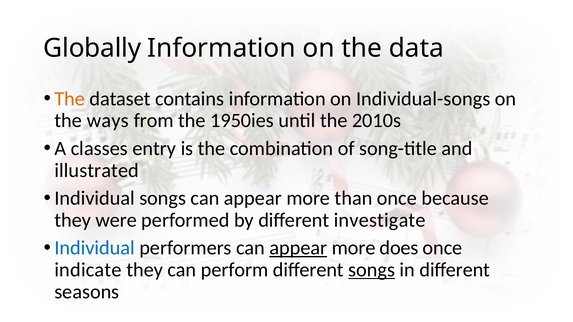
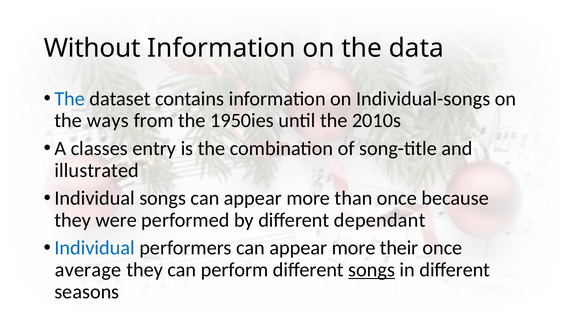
Globally: Globally -> Without (92, 48)
The colour: orange -> blue (70, 99)
investigate: investigate -> dependant (380, 220)
appear underline: present -> none (298, 248)
does: does -> their (399, 248)
indicate: indicate -> average (88, 270)
